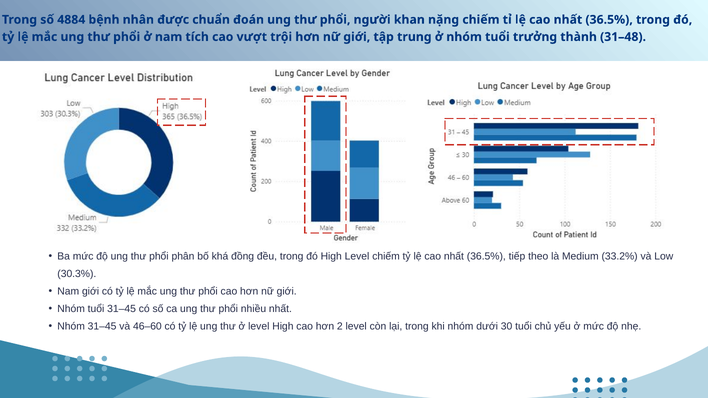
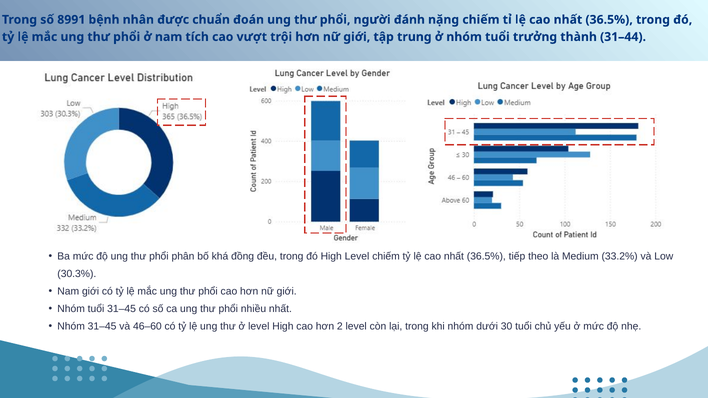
4884: 4884 -> 8991 (71, 20)
khan: khan -> đánh (409, 20)
31–48: 31–48 -> 31–44 (623, 37)
